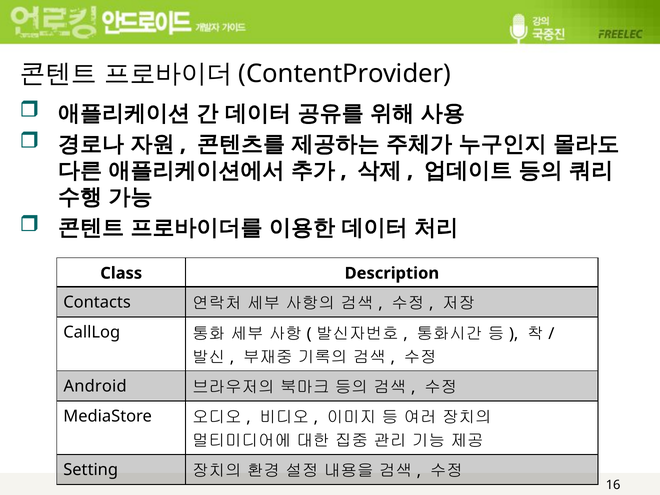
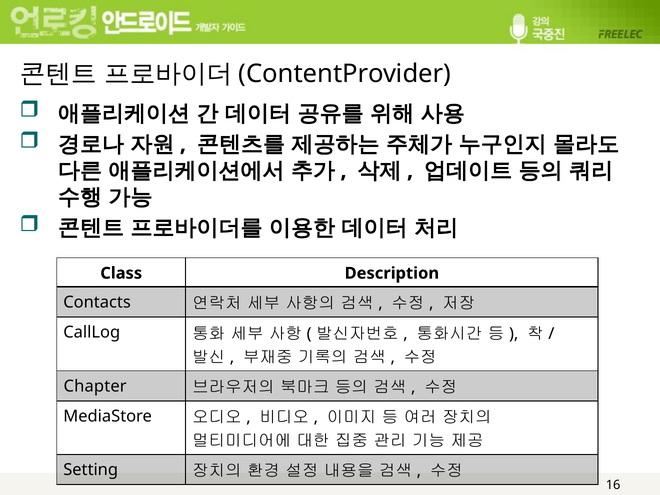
Android: Android -> Chapter (95, 386)
